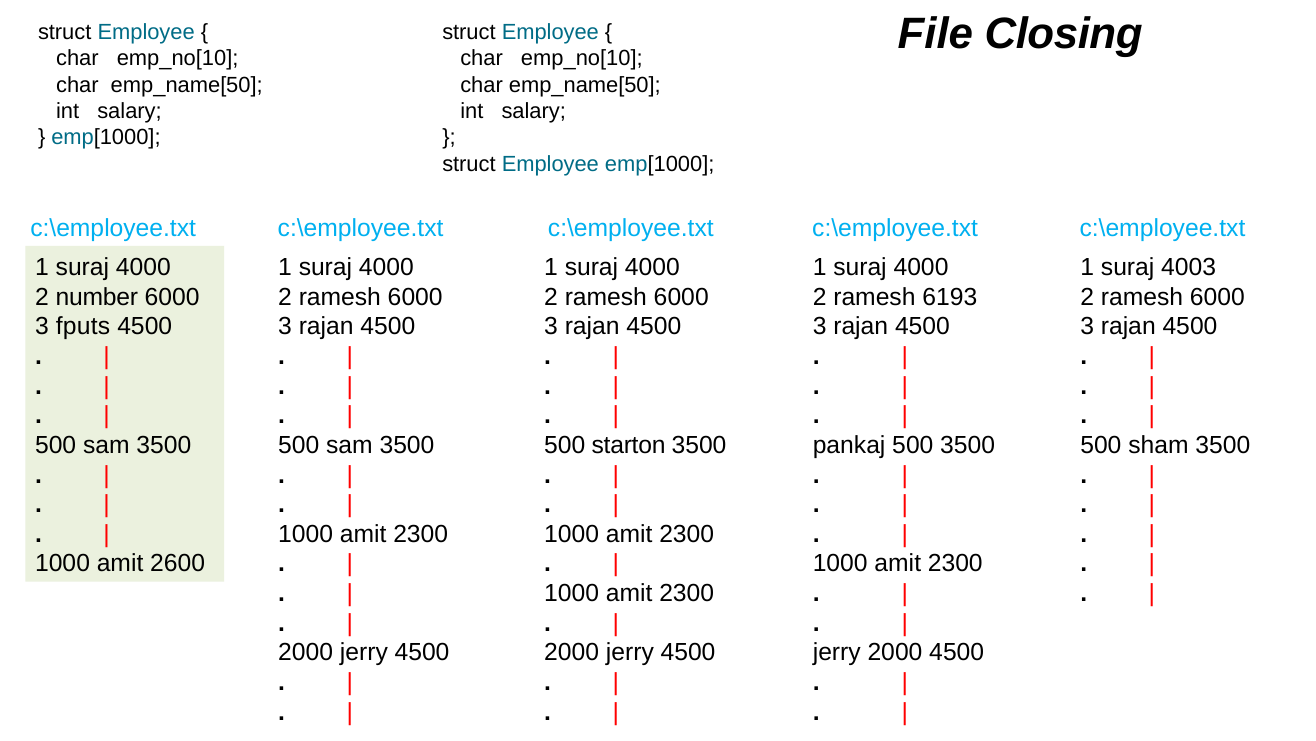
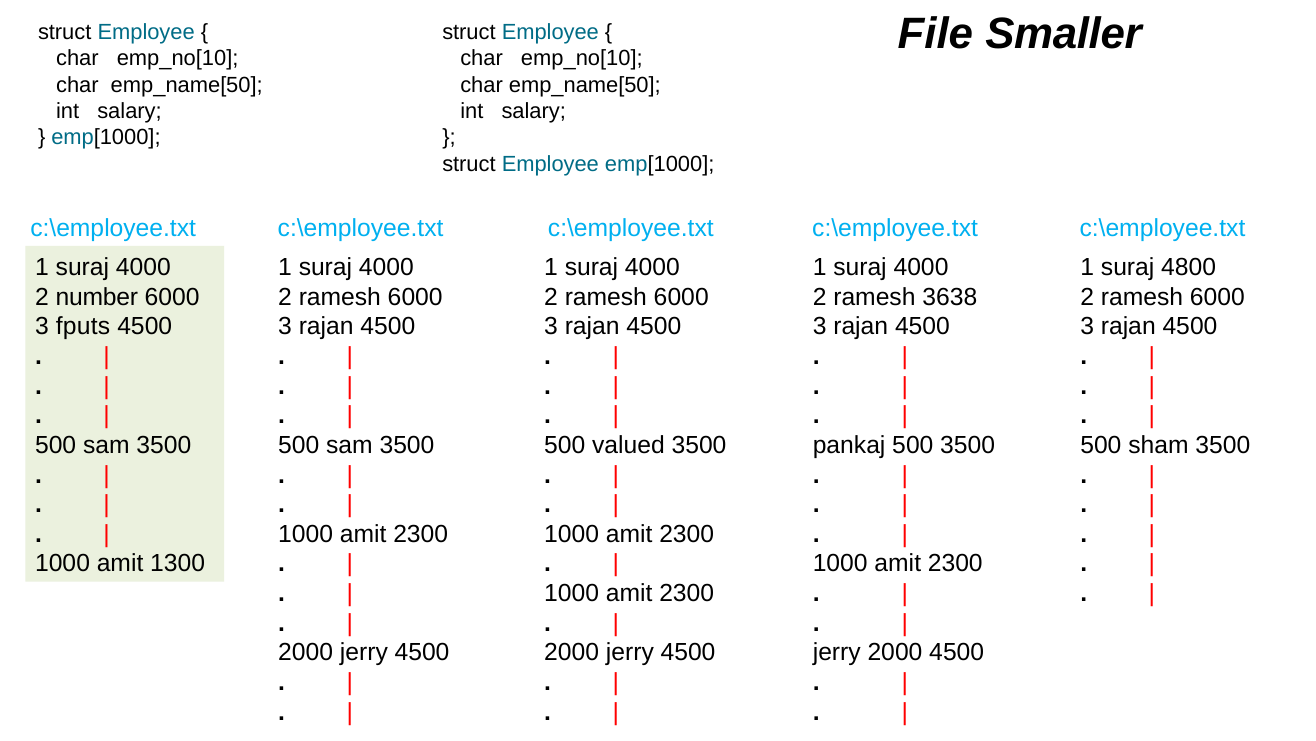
Closing: Closing -> Smaller (1064, 34)
4003: 4003 -> 4800 (1189, 267)
6193: 6193 -> 3638 (950, 297)
starton: starton -> valued (628, 445)
2600: 2600 -> 1300 (178, 563)
